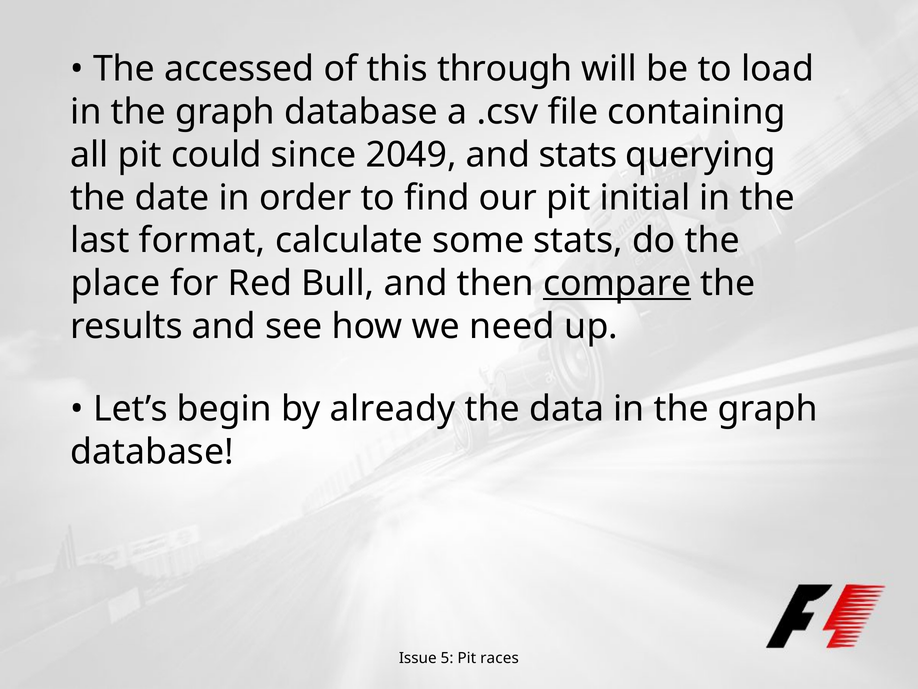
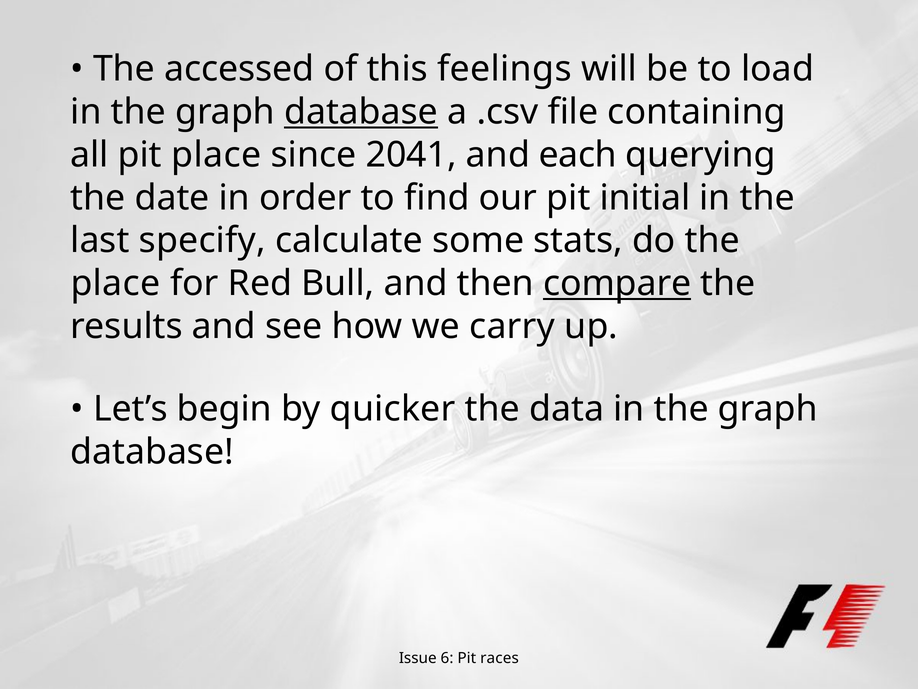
through: through -> feelings (504, 69)
database underline: none -> present (361, 112)
pit could: could -> place (216, 155)
2049: 2049 -> 2041 (411, 155)
and stats: stats -> each (578, 155)
format: format -> specify (202, 240)
need: need -> carry (512, 326)
already: already -> quicker (393, 409)
5: 5 -> 6 (447, 658)
